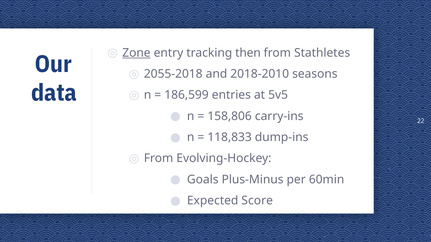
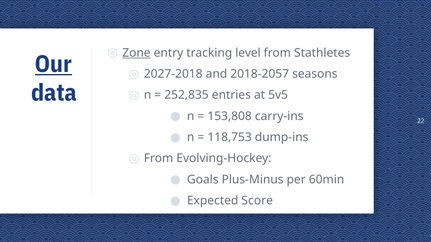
then: then -> level (248, 53)
Our underline: none -> present (53, 64)
2055-2018: 2055-2018 -> 2027-2018 (173, 74)
2018-2010: 2018-2010 -> 2018-2057 (260, 74)
186,599: 186,599 -> 252,835 (187, 95)
158,806: 158,806 -> 153,808 (230, 116)
118,833: 118,833 -> 118,753 (230, 138)
